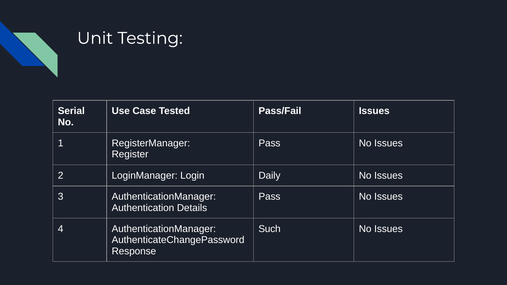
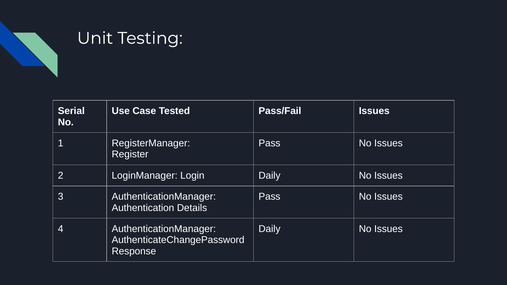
Such: Such -> Daily (269, 229)
